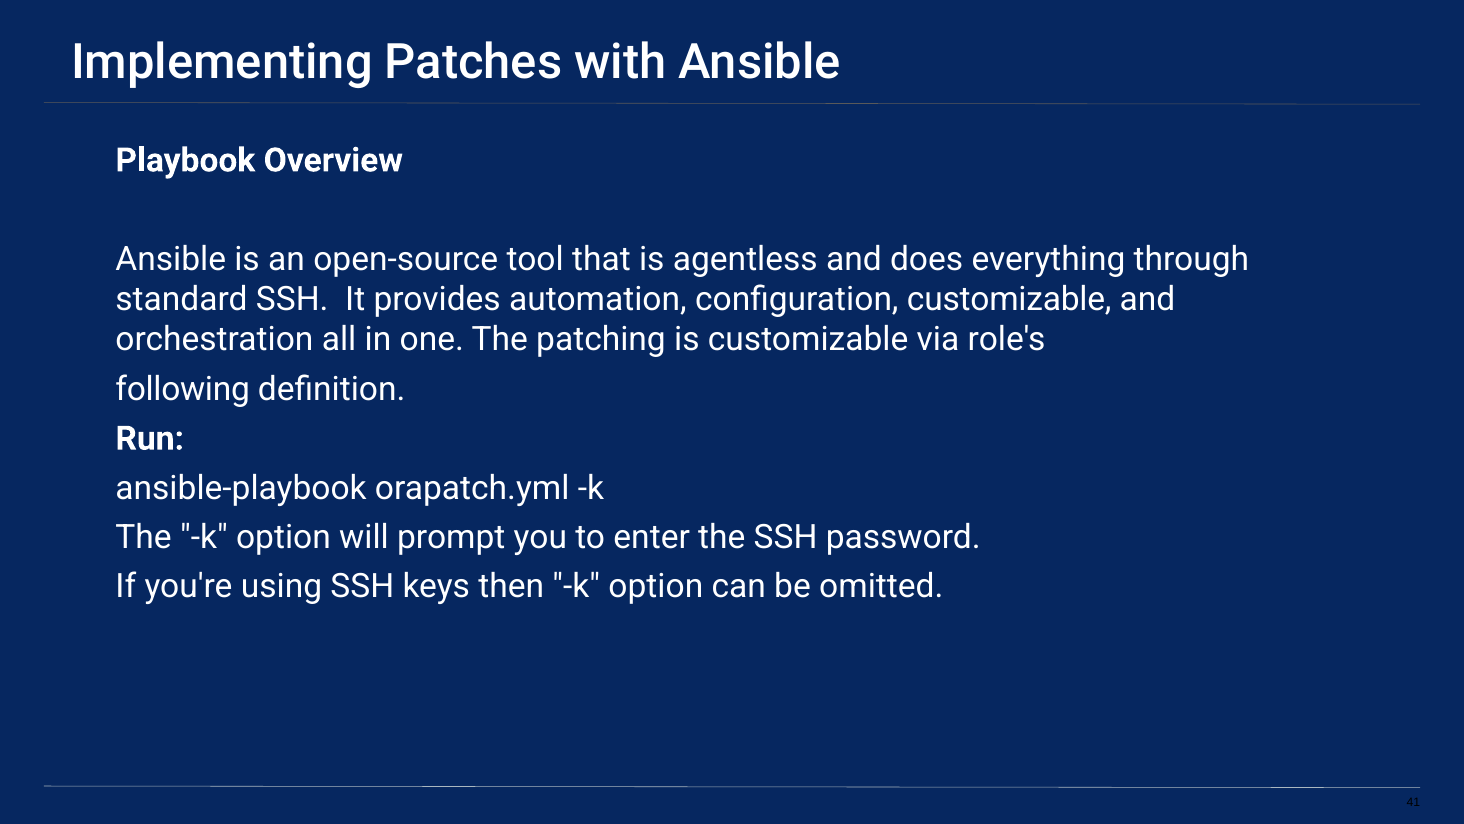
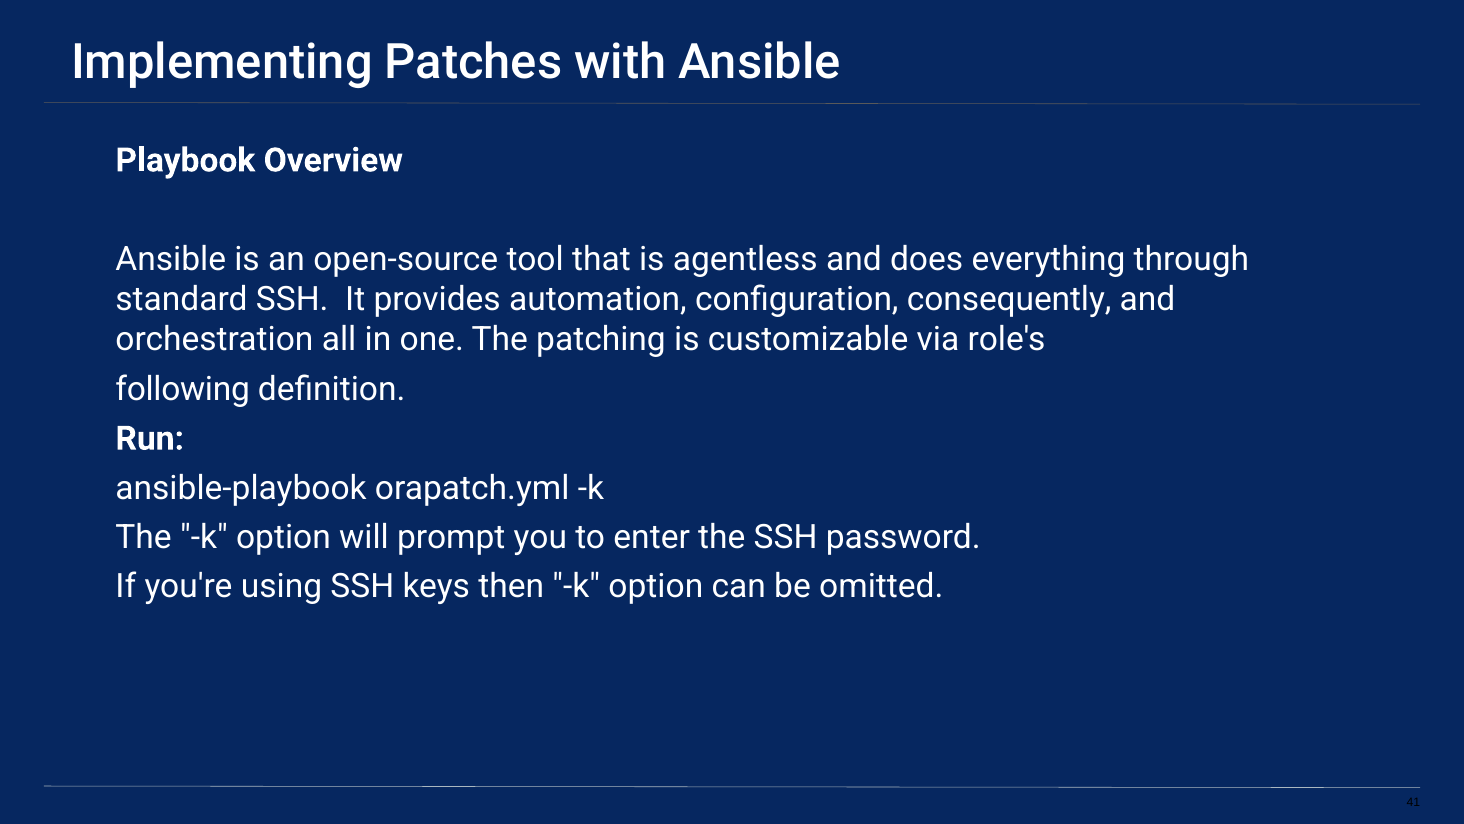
configuration customizable: customizable -> consequently (1009, 299)
